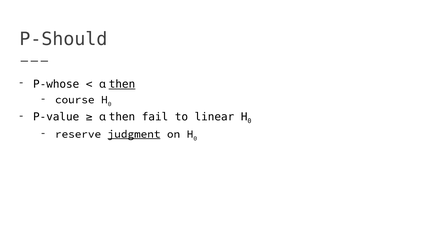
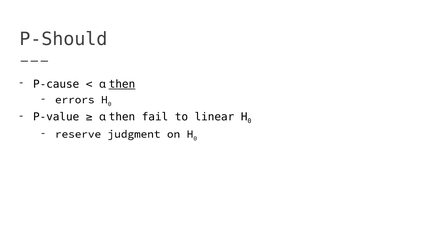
P-whose: P-whose -> P-cause (56, 84)
course: course -> errors (75, 100)
judgment underline: present -> none (134, 134)
